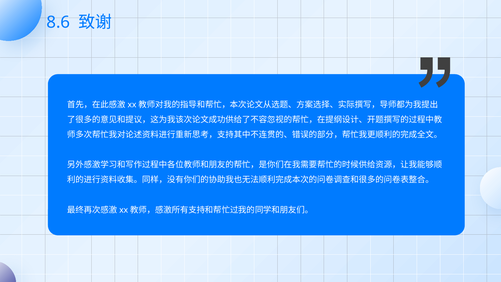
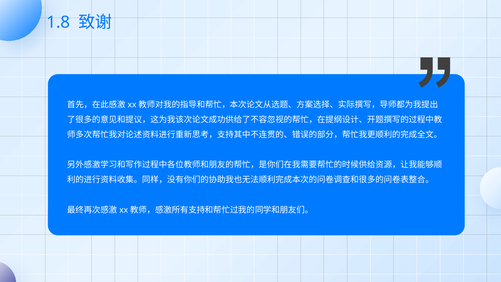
8.6: 8.6 -> 1.8 (58, 22)
